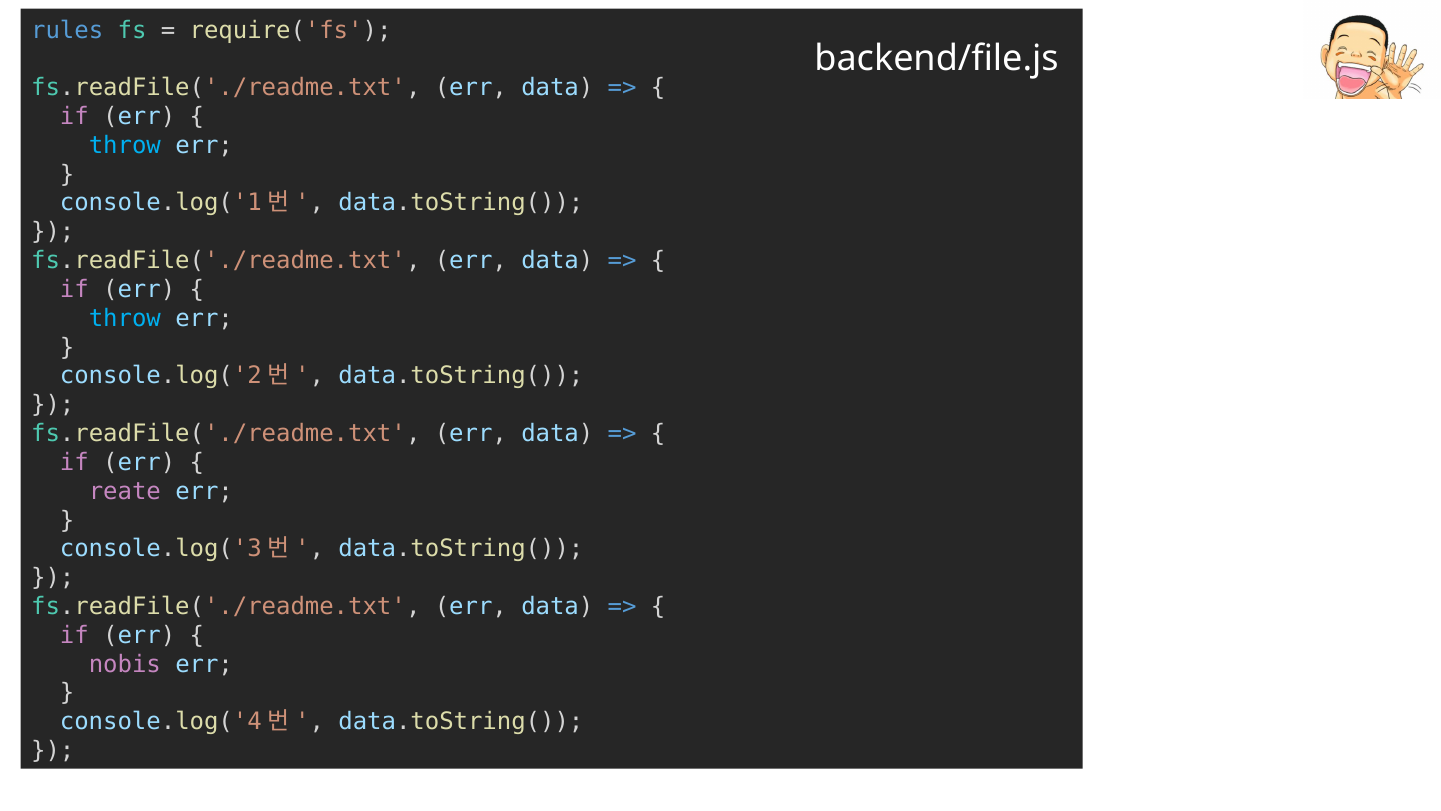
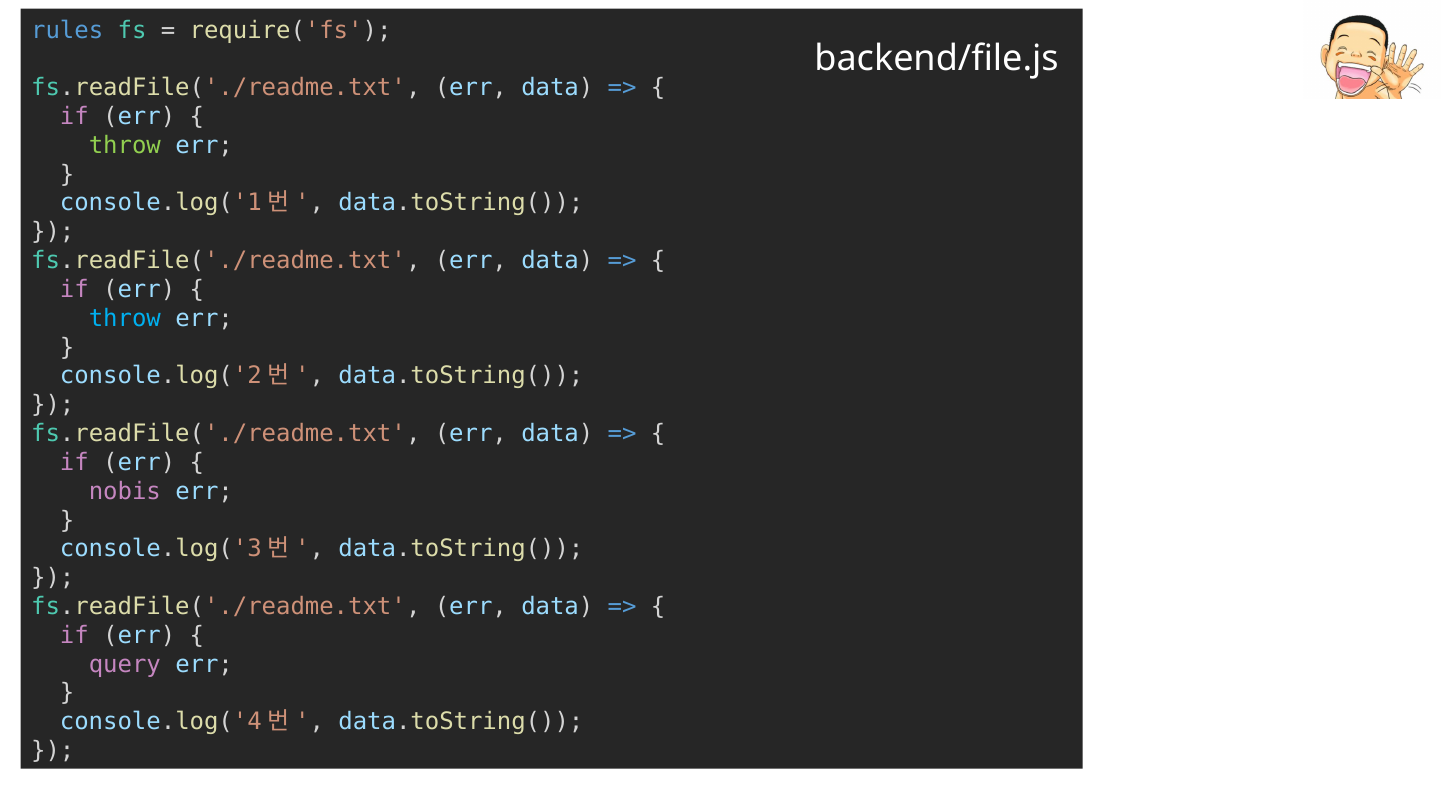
throw colour: light blue -> light green (125, 145)
reate: reate -> nobis (125, 491)
nobis: nobis -> query (125, 664)
